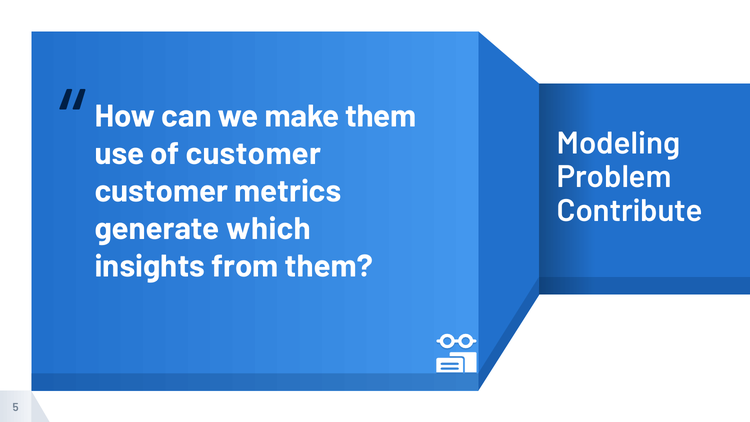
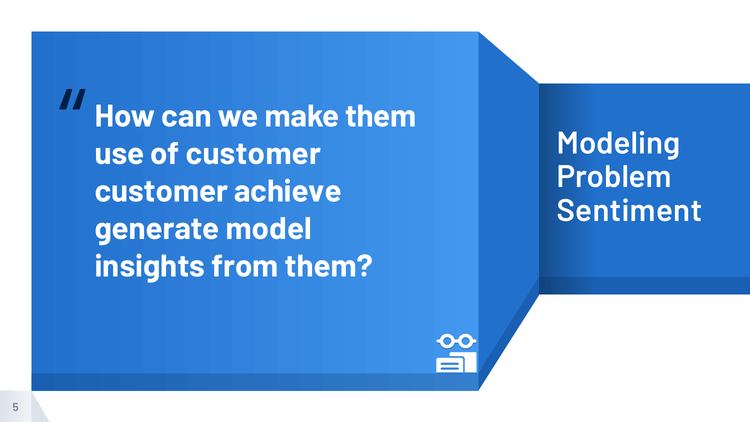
metrics: metrics -> achieve (288, 191)
Contribute: Contribute -> Sentiment (629, 211)
which: which -> model (269, 229)
